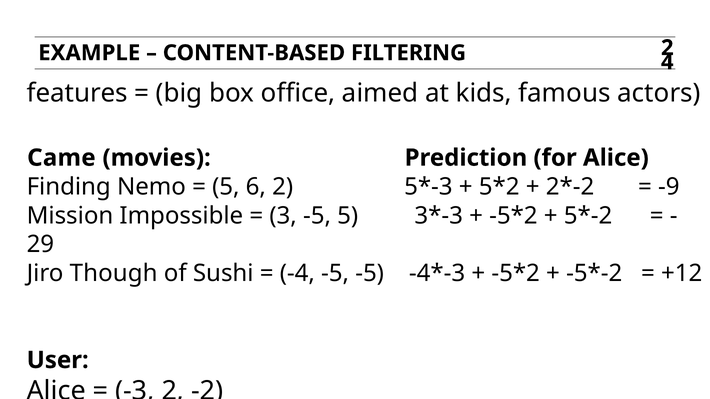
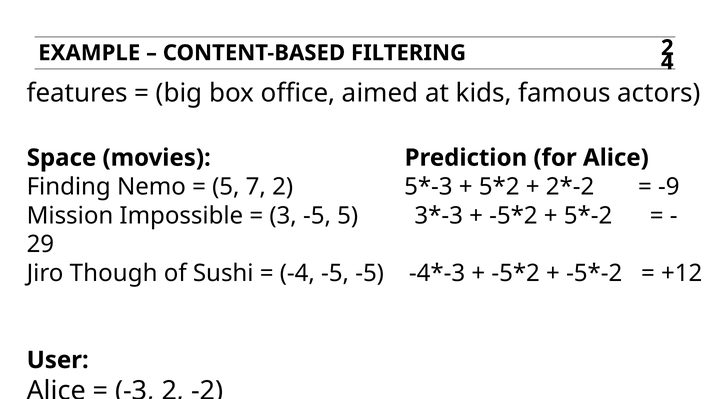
Came: Came -> Space (62, 158)
6: 6 -> 7 (256, 187)
